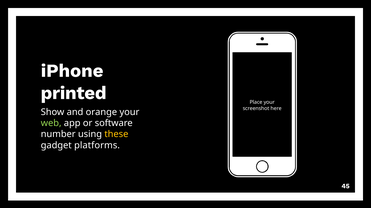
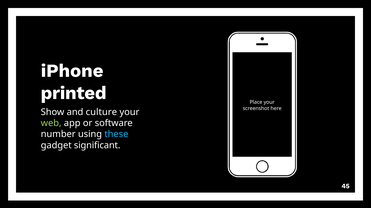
orange: orange -> culture (101, 112)
these colour: yellow -> light blue (116, 135)
platforms: platforms -> significant (97, 146)
